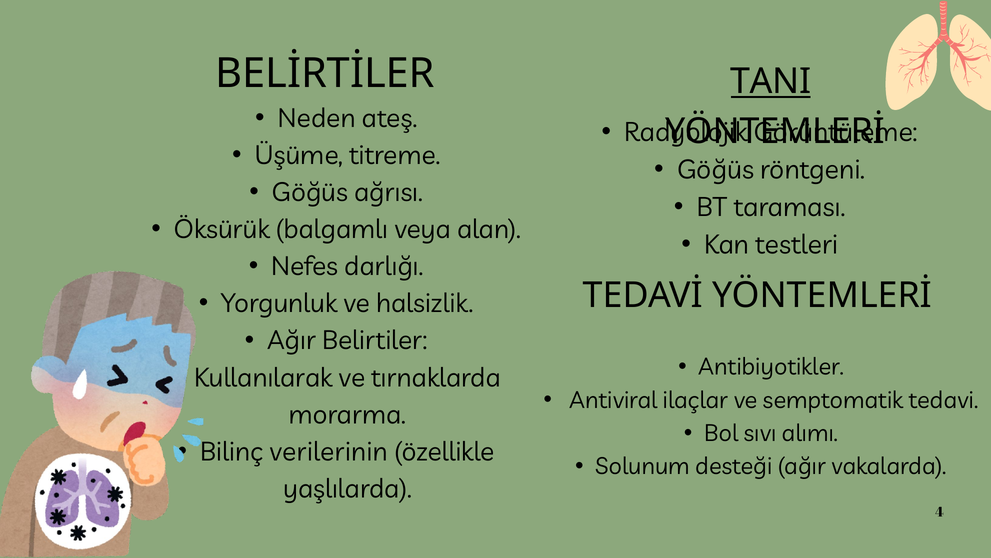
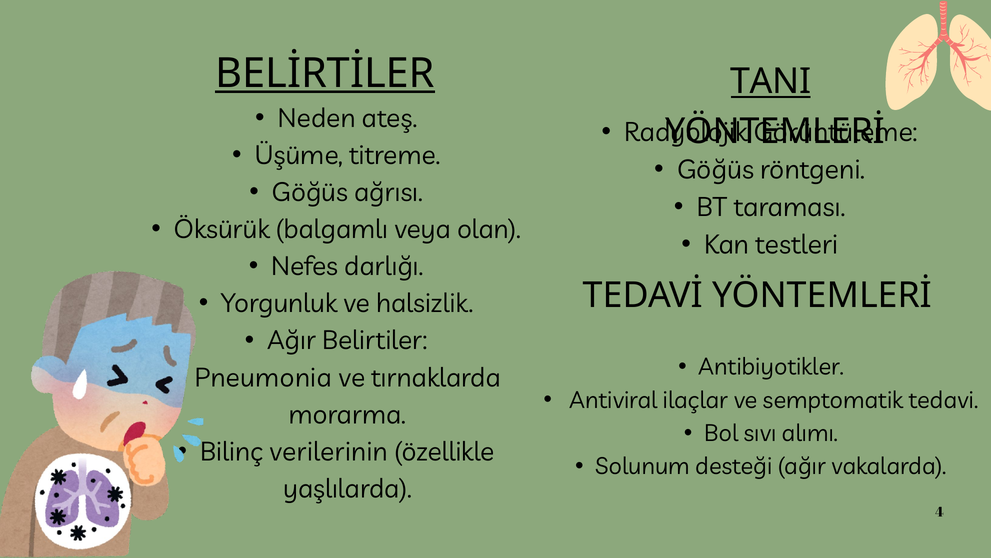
BELİRTİLER underline: none -> present (325, 74)
alan: alan -> olan (489, 229)
Kullanılarak: Kullanılarak -> Pneumonia (263, 377)
